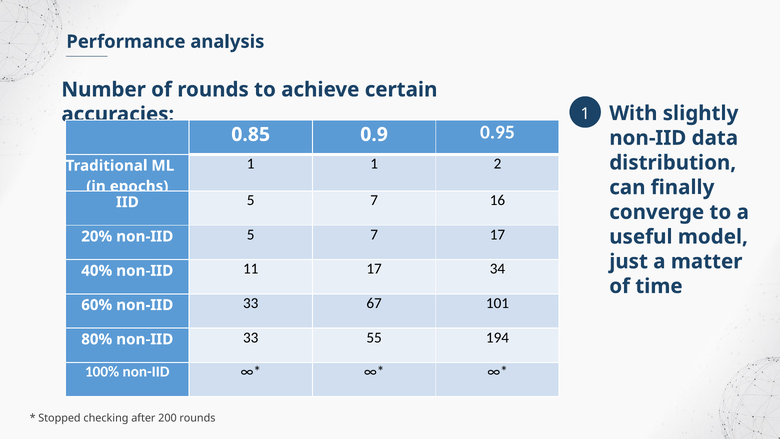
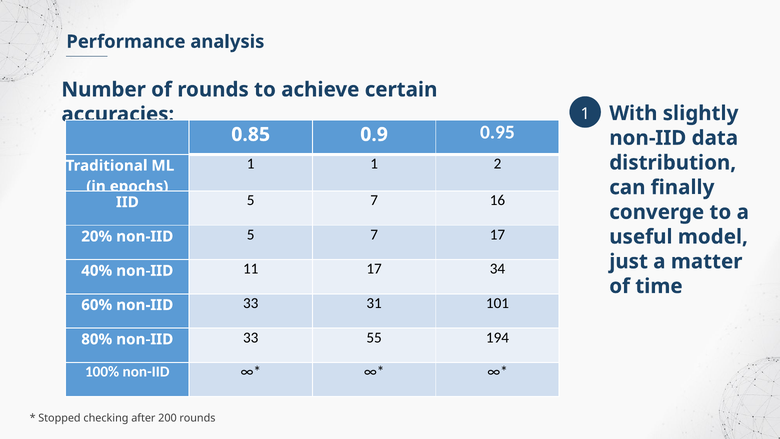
67: 67 -> 31 (374, 303)
